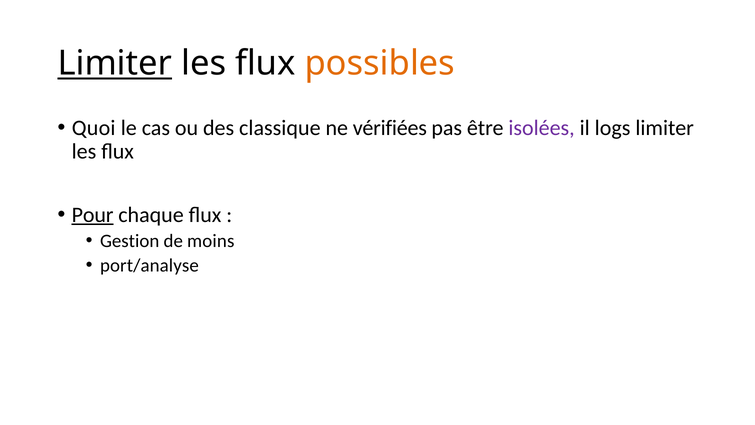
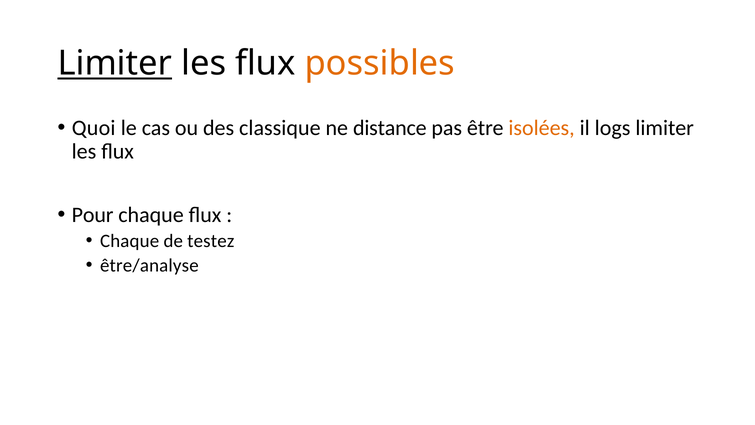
vérifiées: vérifiées -> distance (390, 128)
isolées colour: purple -> orange (542, 128)
Pour underline: present -> none (93, 215)
Gestion: Gestion -> Chaque (130, 241)
moins: moins -> testez (211, 241)
port/analyse: port/analyse -> être/analyse (149, 265)
